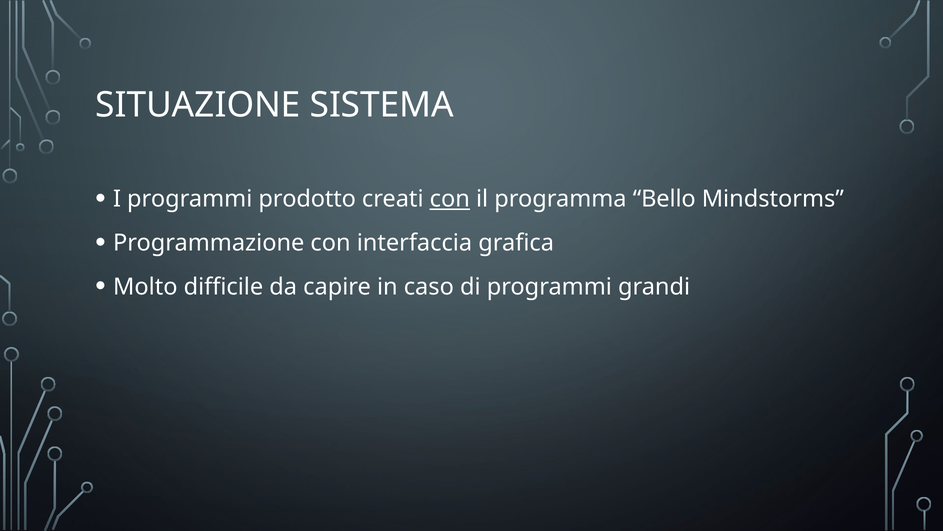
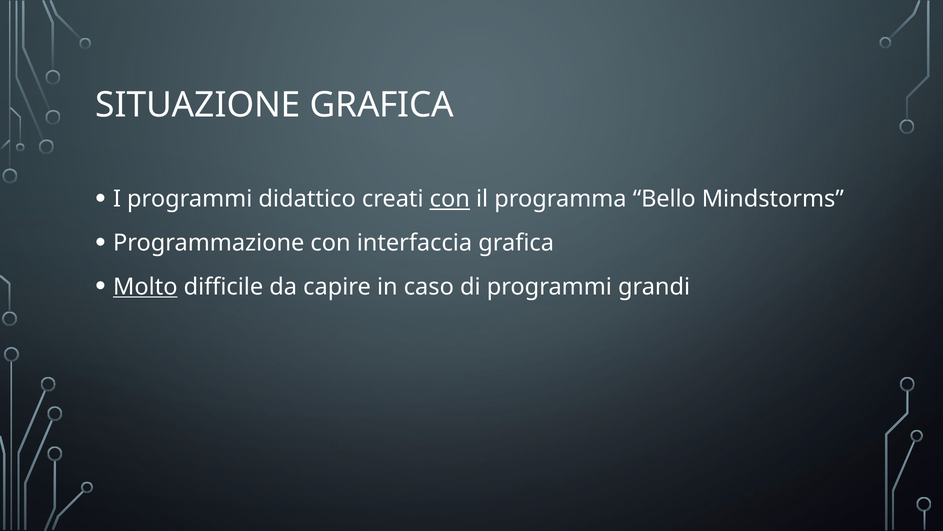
SITUAZIONE SISTEMA: SISTEMA -> GRAFICA (382, 105)
prodotto: prodotto -> didattico (307, 199)
Molto underline: none -> present (145, 287)
